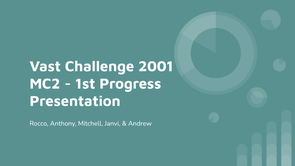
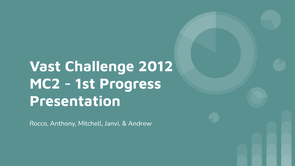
2001: 2001 -> 2012 (156, 66)
